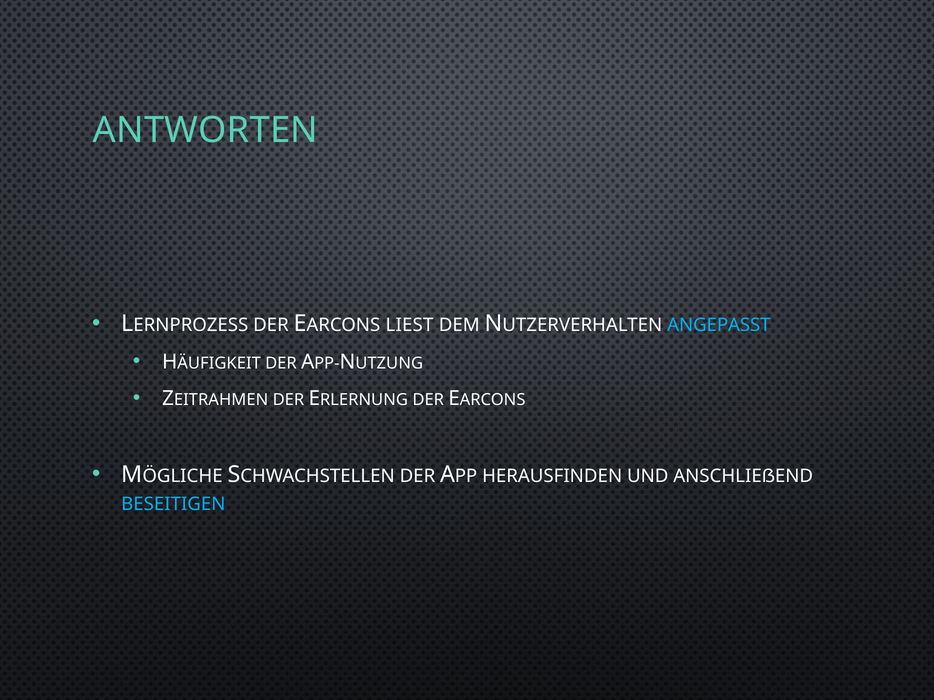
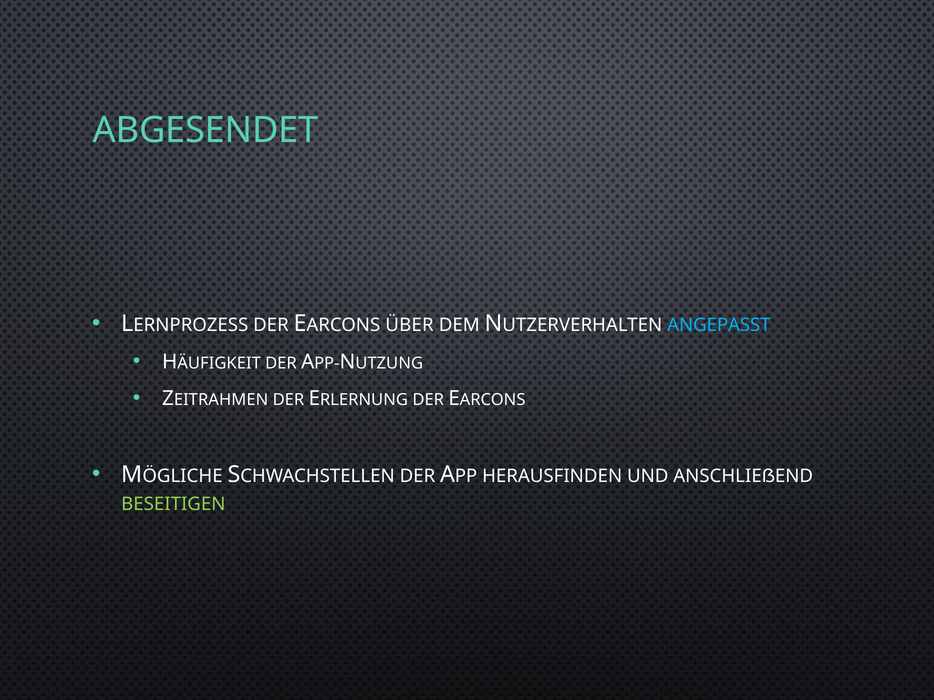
ANTWORTEN: ANTWORTEN -> ABGESENDET (206, 130)
LIEST: LIEST -> ÜBER (409, 325)
BESEITIGEN colour: light blue -> light green (173, 504)
